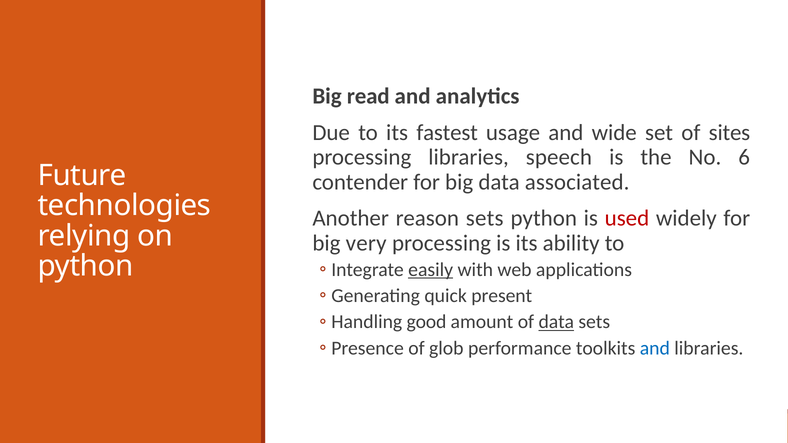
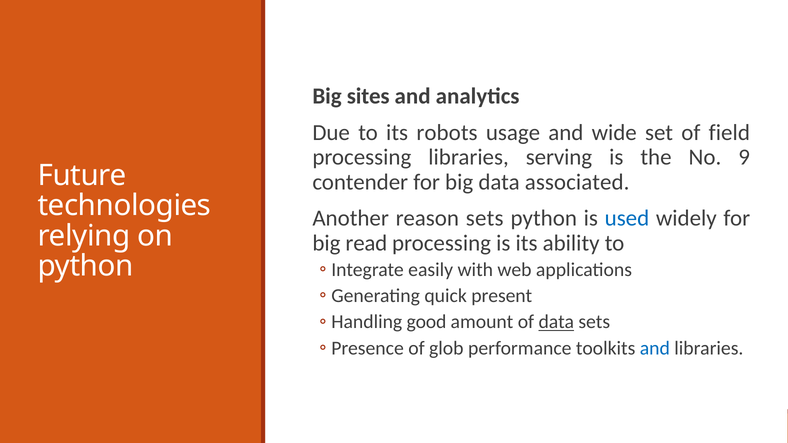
read: read -> sites (368, 96)
fastest: fastest -> robots (447, 133)
sites: sites -> field (729, 133)
speech: speech -> serving (559, 157)
6: 6 -> 9 (744, 157)
used colour: red -> blue (627, 219)
very: very -> read (366, 243)
easily underline: present -> none (431, 270)
